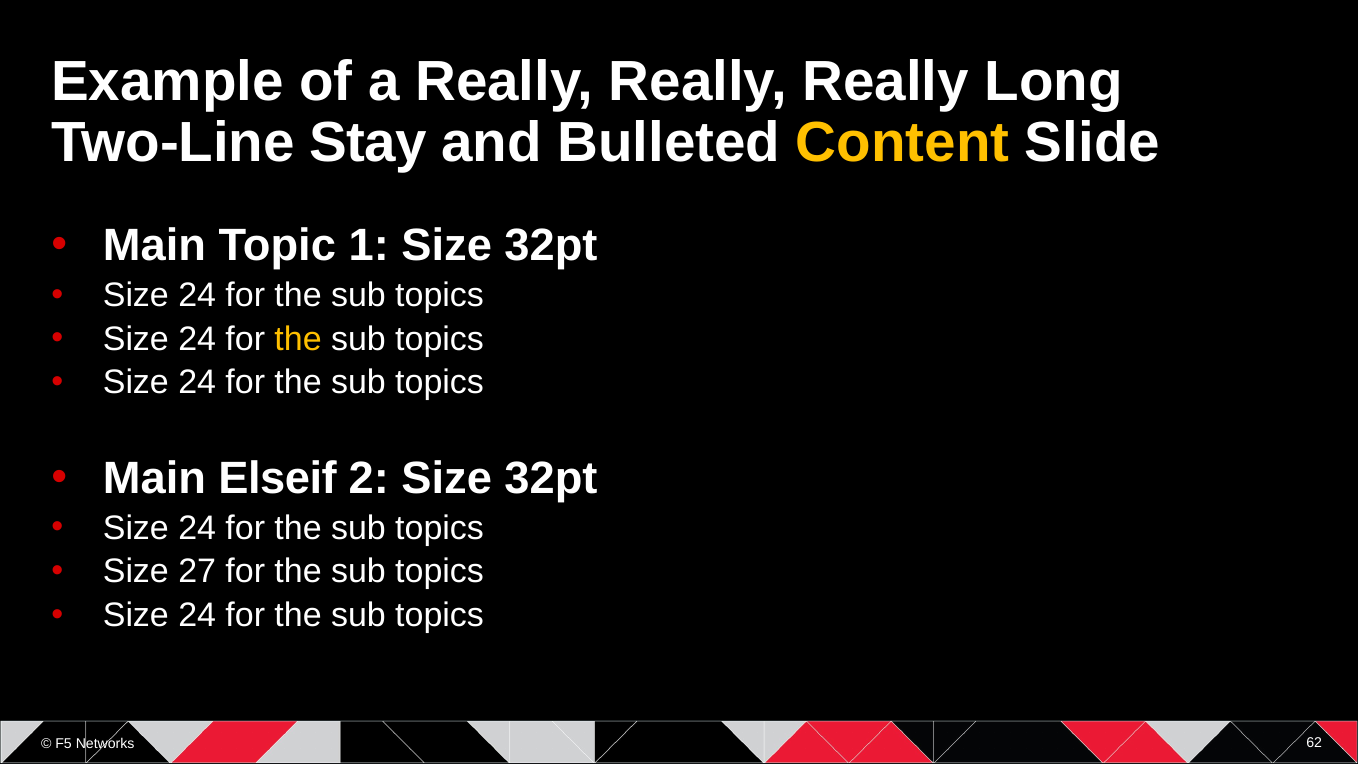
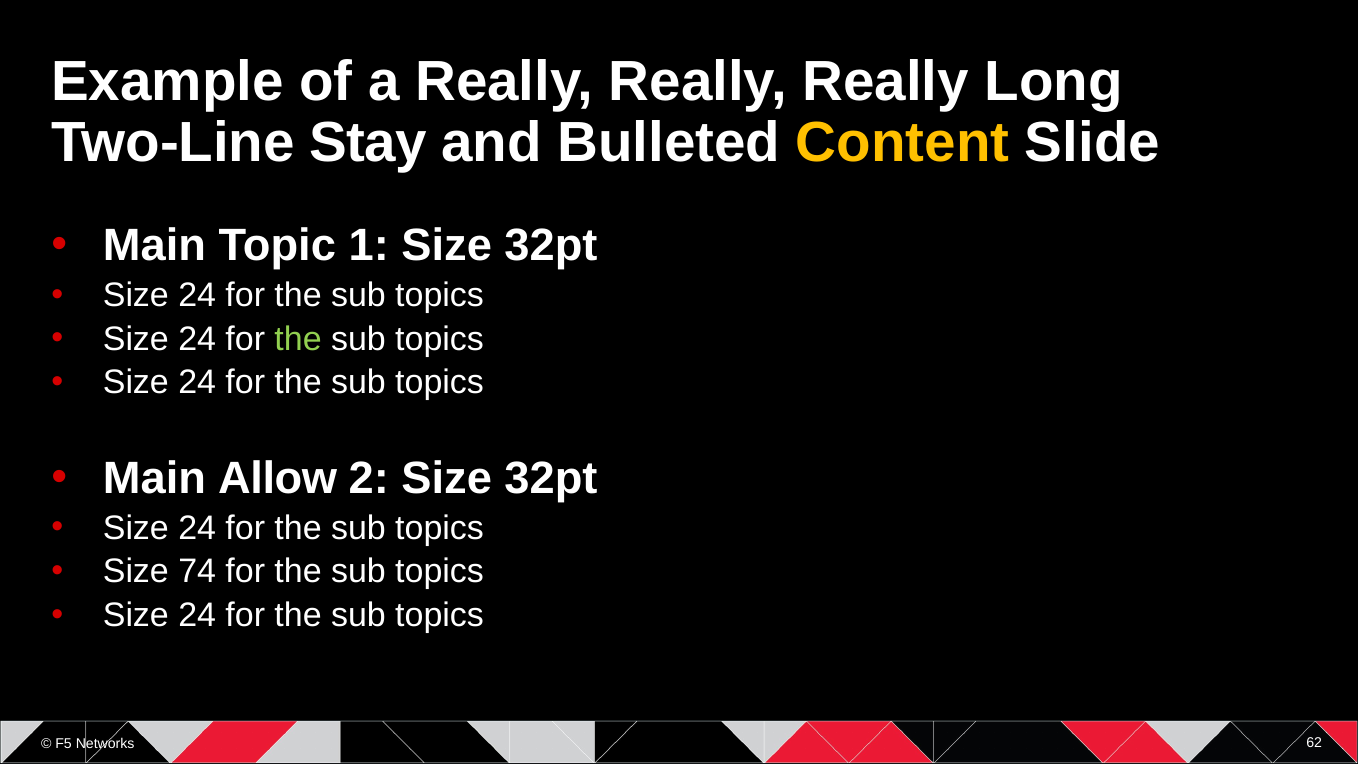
the colour: yellow -> light green (298, 339)
Elseif: Elseif -> Allow (278, 478)
27: 27 -> 74 (197, 572)
